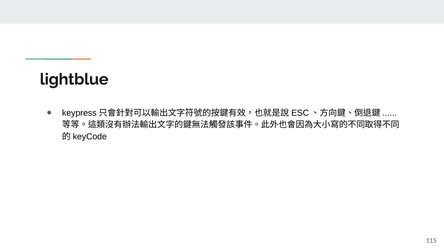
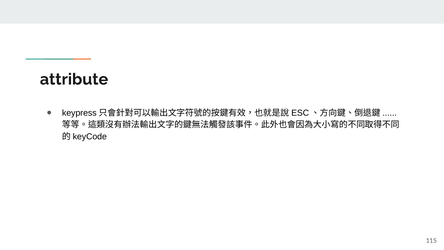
lightblue: lightblue -> attribute (74, 79)
